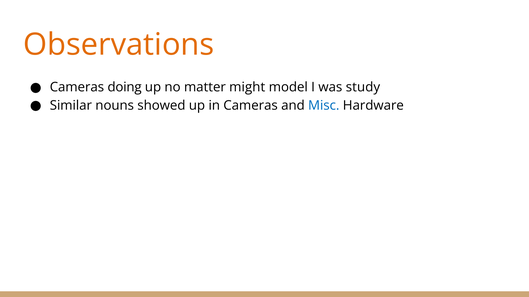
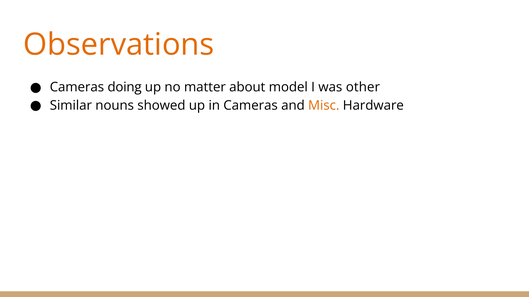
might: might -> about (247, 87)
study: study -> other (363, 87)
Misc colour: blue -> orange (324, 106)
